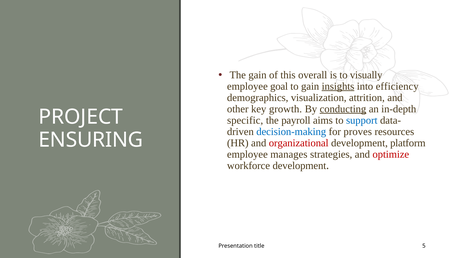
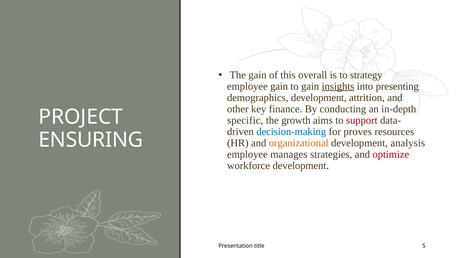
visually: visually -> strategy (366, 75)
employee goal: goal -> gain (279, 86)
efficiency: efficiency -> presenting (397, 86)
demographics visualization: visualization -> development (319, 97)
growth: growth -> finance (286, 109)
conducting underline: present -> none (343, 109)
payroll: payroll -> growth (296, 120)
support colour: blue -> red (362, 120)
organizational colour: red -> orange (299, 143)
platform: platform -> analysis (408, 143)
